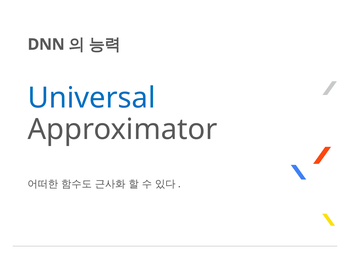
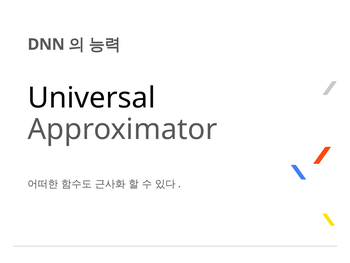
Universal colour: blue -> black (92, 98)
